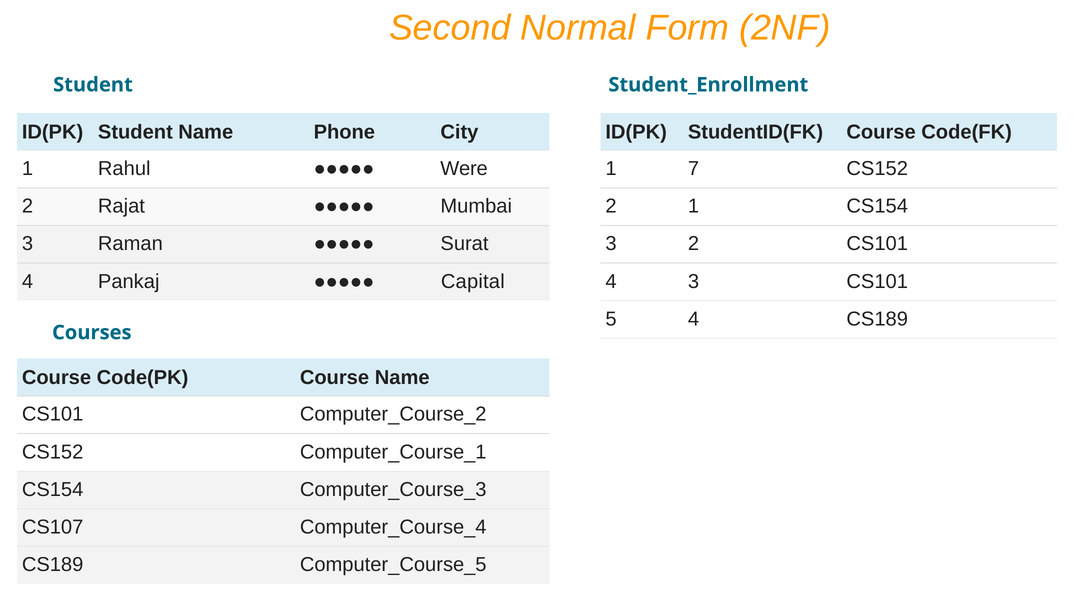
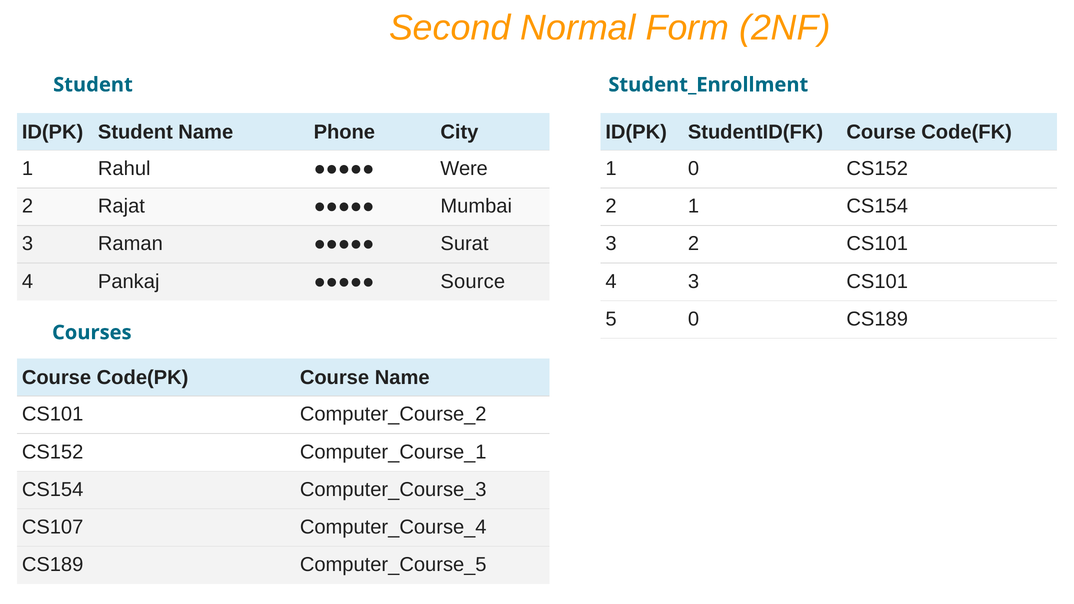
1 7: 7 -> 0 (694, 169)
Capital: Capital -> Source (473, 281)
5 4: 4 -> 0 (694, 319)
